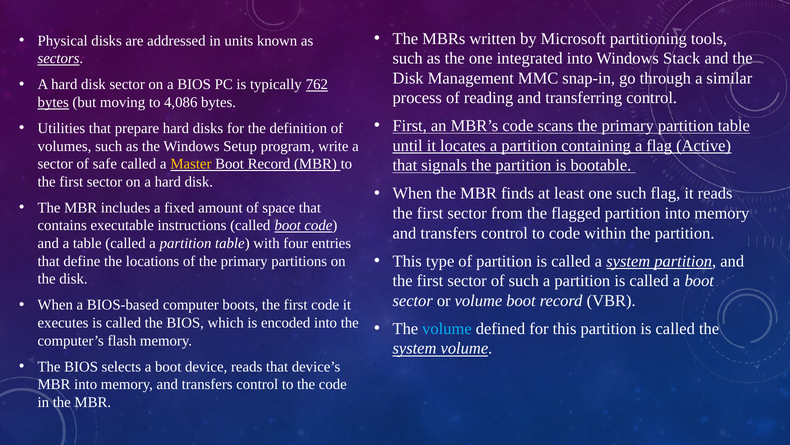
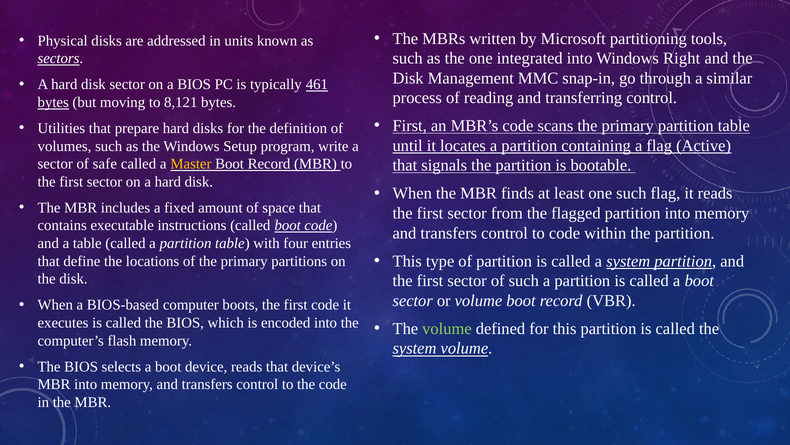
Stack: Stack -> Right (682, 58)
762: 762 -> 461 (317, 84)
4,086: 4,086 -> 8,121 (181, 102)
volume colour: light blue -> light green (447, 328)
